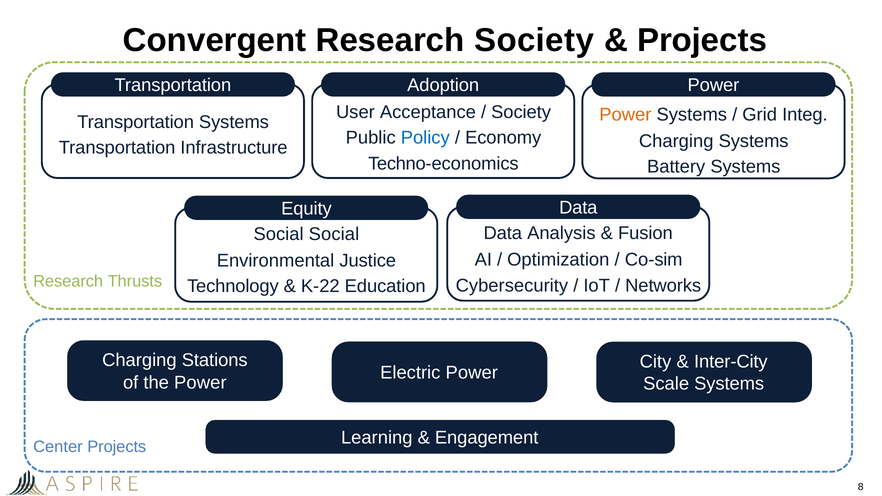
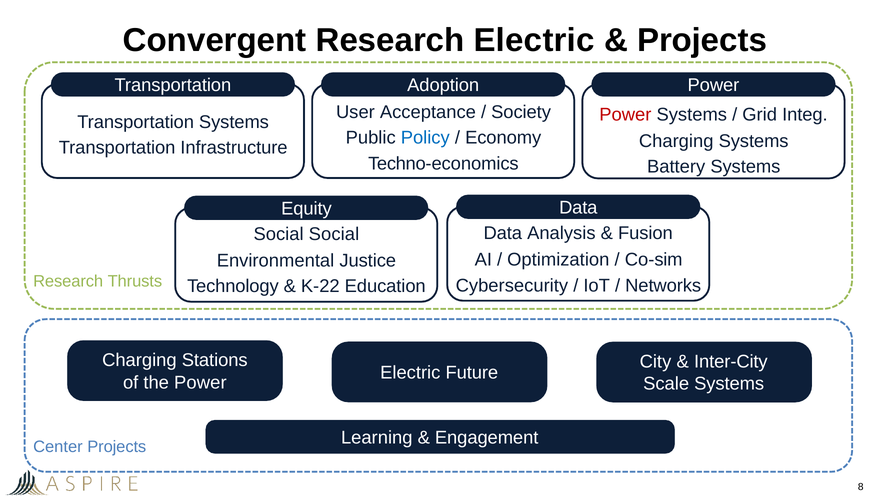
Research Society: Society -> Electric (534, 40)
Power colour: orange -> red (625, 115)
Electric Power: Power -> Future (472, 373)
